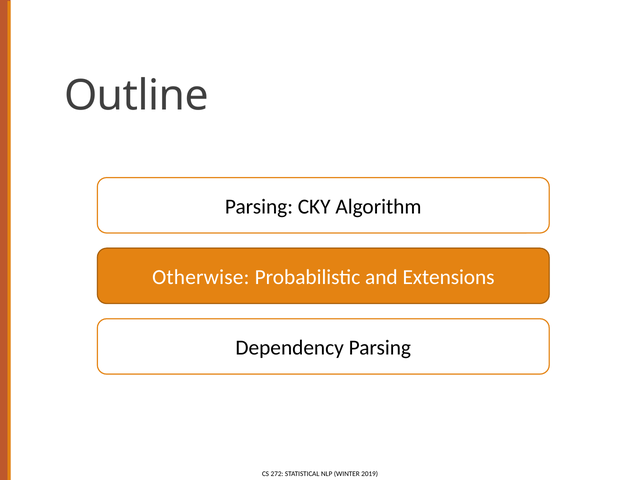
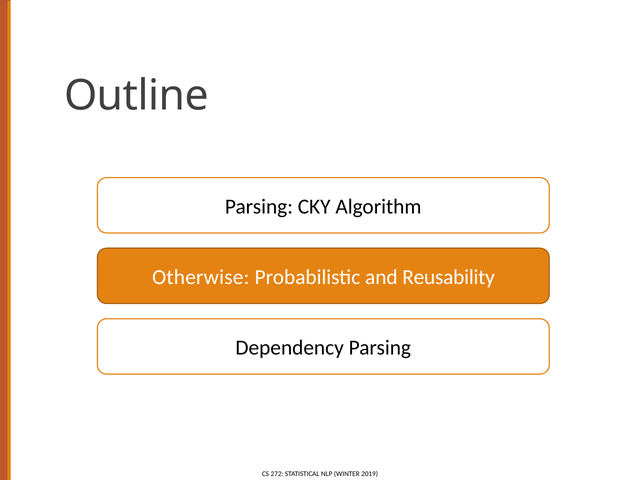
Extensions: Extensions -> Reusability (449, 277)
